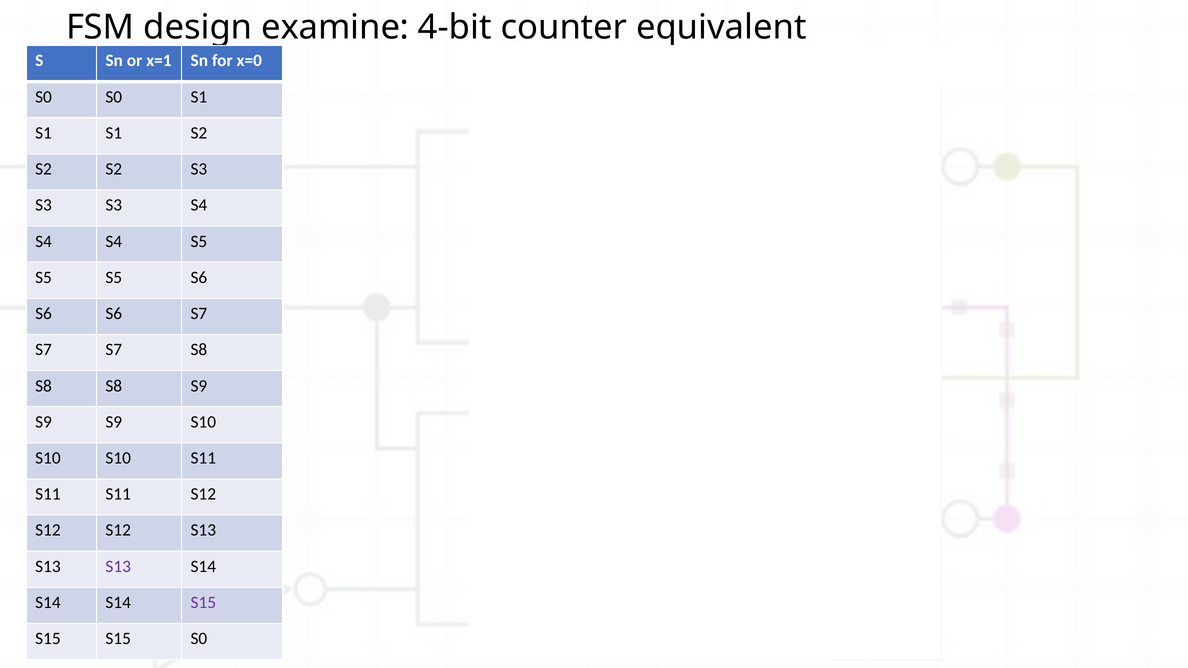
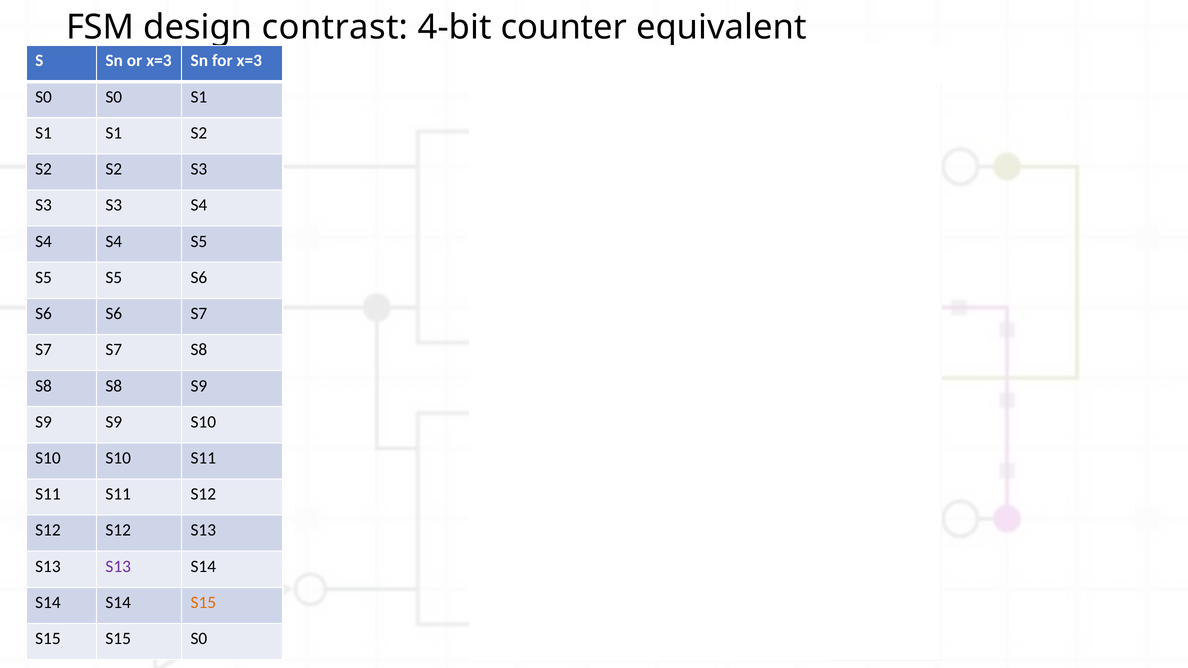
examine: examine -> contrast (335, 28)
or x=1: x=1 -> x=3 (159, 61)
Sn for x=0: x=0 -> x=3 (249, 61)
S15 colour: purple -> orange (203, 603)
